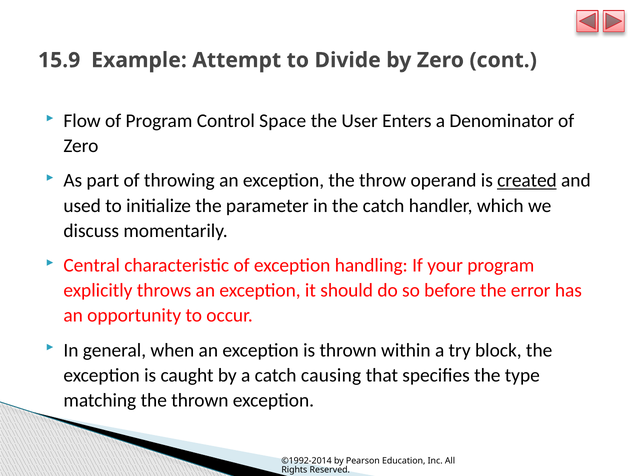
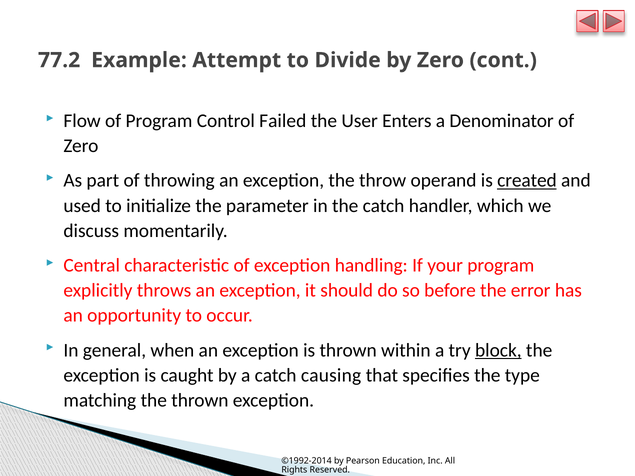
15.9: 15.9 -> 77.2 (59, 60)
Space: Space -> Failed (283, 121)
block underline: none -> present (498, 350)
